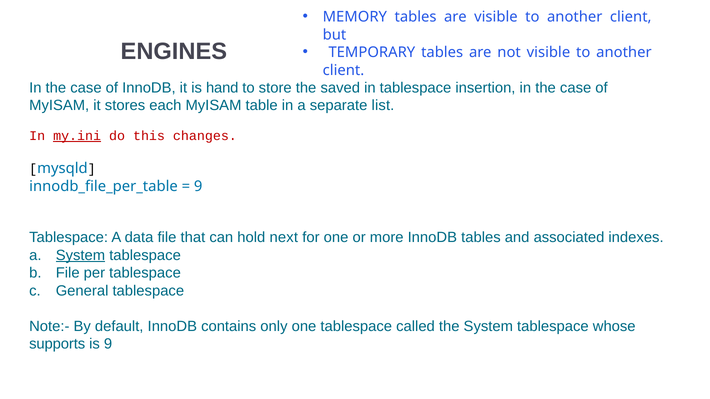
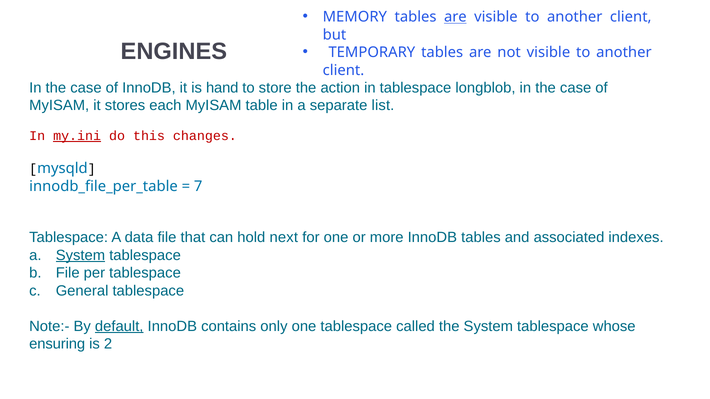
are underline: none -> present (455, 17)
saved: saved -> action (340, 88)
insertion: insertion -> longblob (485, 88)
9: 9 -> 7 (198, 186)
default underline: none -> present (119, 326)
supports: supports -> ensuring (57, 344)
is 9: 9 -> 2 (108, 344)
